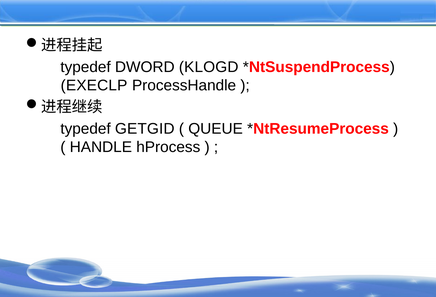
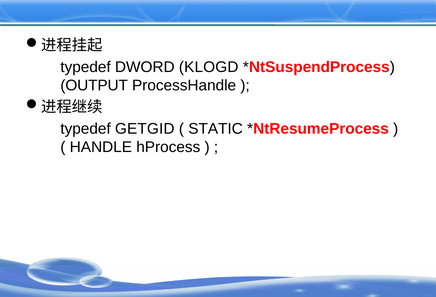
EXECLP: EXECLP -> OUTPUT (94, 85)
QUEUE: QUEUE -> STATIC (216, 128)
